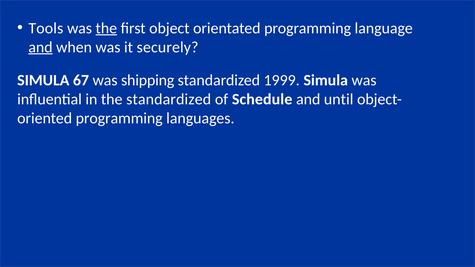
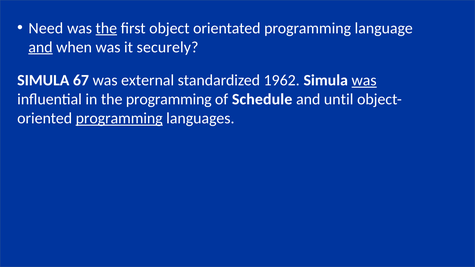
Tools: Tools -> Need (46, 28)
shipping: shipping -> external (148, 80)
1999: 1999 -> 1962 (282, 80)
was underline: none -> present (364, 80)
the standardized: standardized -> programming (169, 99)
programming underline: none -> present (119, 118)
